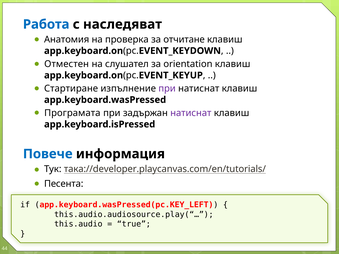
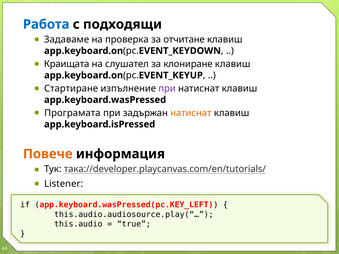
наследяват: наследяват -> подходящи (123, 24)
Анатомия: Анатомия -> Задаваме (67, 40)
Отместен: Отместен -> Краищата (67, 64)
orientation: orientation -> клониране (188, 64)
натиснат colour: purple -> orange (191, 113)
Повече colour: blue -> orange (48, 154)
Песента: Песента -> Listener (64, 184)
